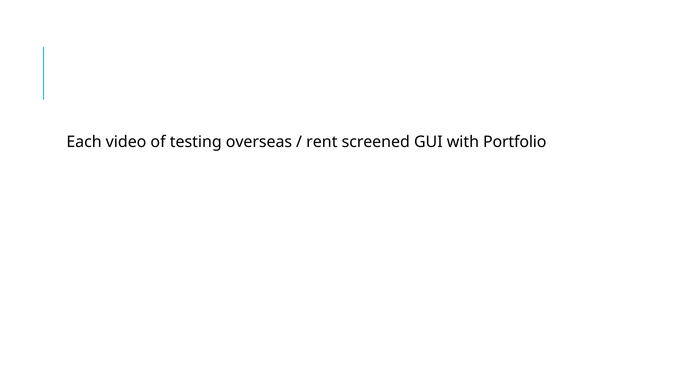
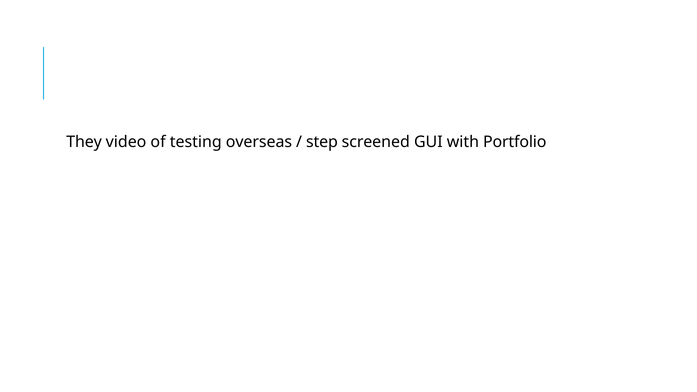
Each: Each -> They (84, 142)
rent: rent -> step (322, 142)
